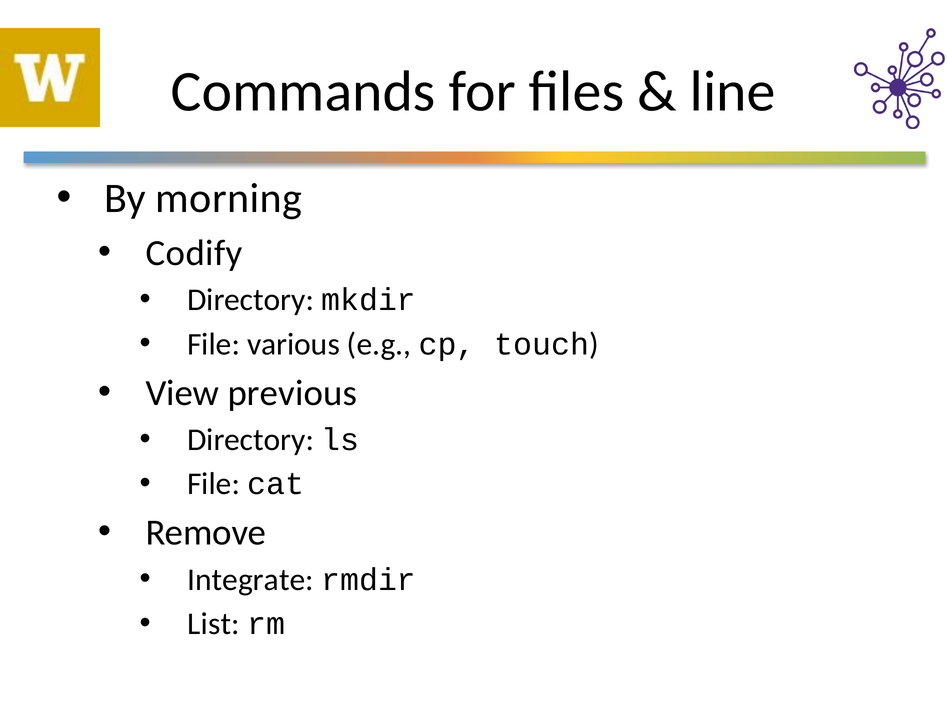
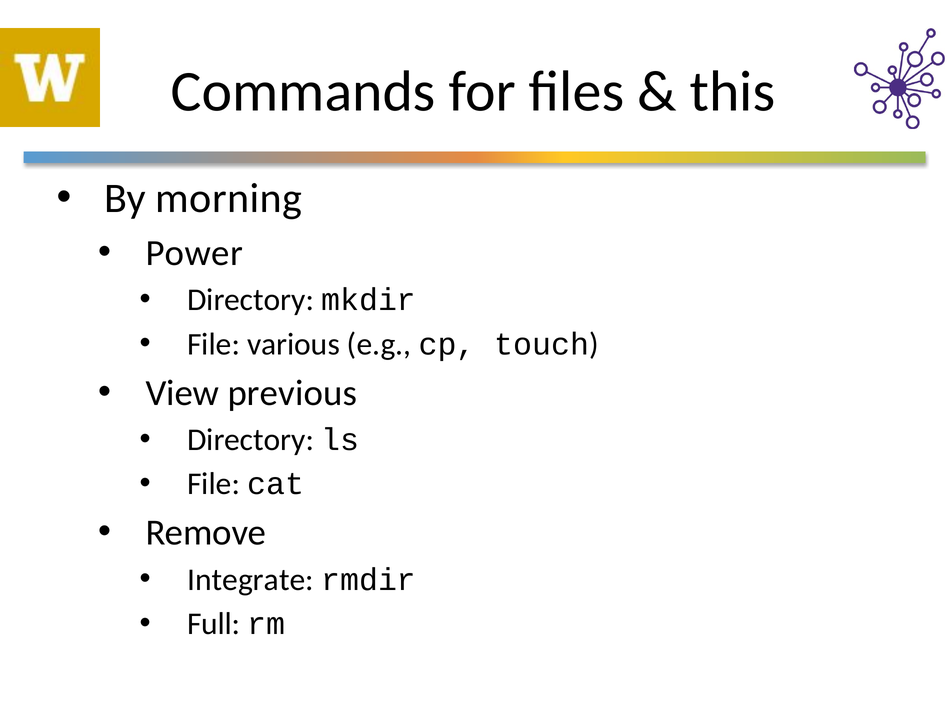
line: line -> this (733, 92)
Codify: Codify -> Power (194, 253)
List: List -> Full (214, 624)
